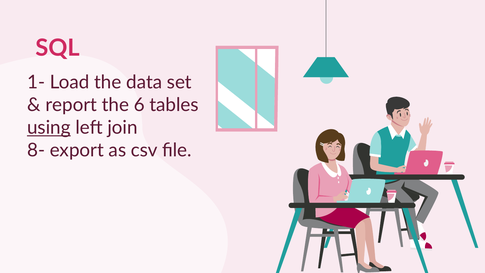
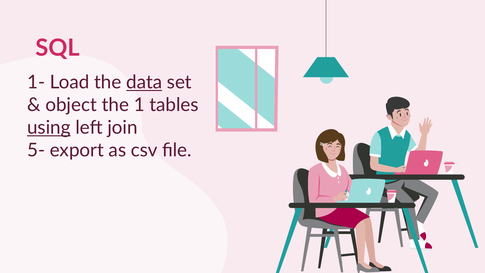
data underline: none -> present (144, 82)
report: report -> object (71, 105)
6: 6 -> 1 (139, 105)
8-: 8- -> 5- (36, 150)
